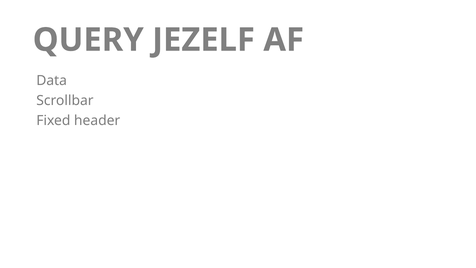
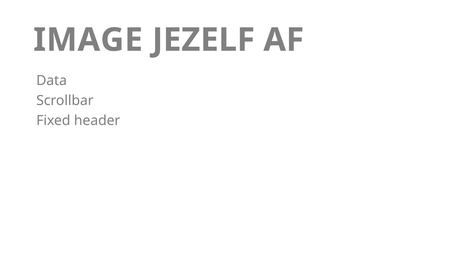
QUERY: QUERY -> IMAGE (88, 40)
